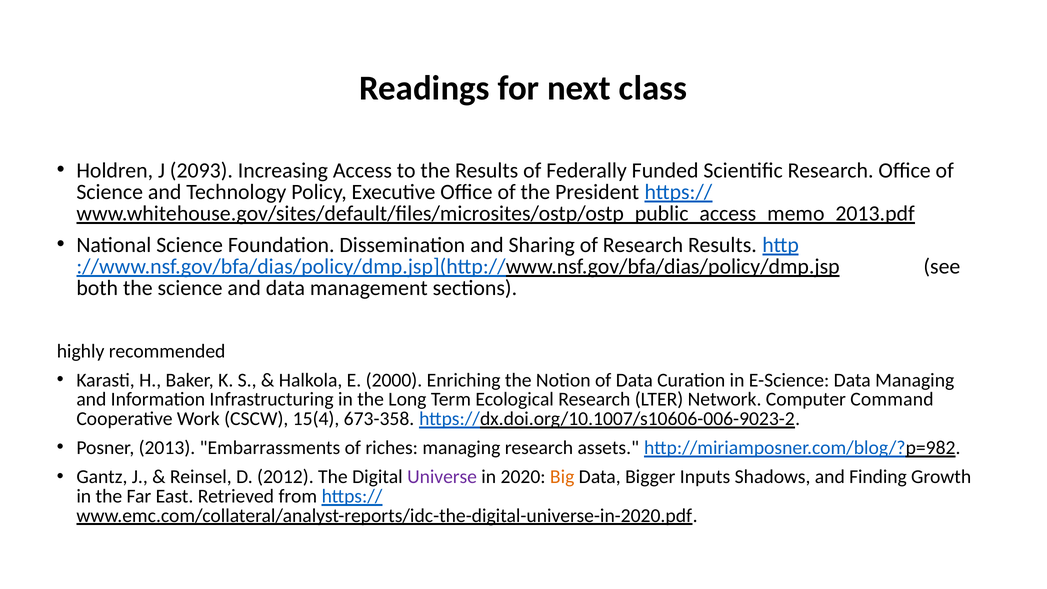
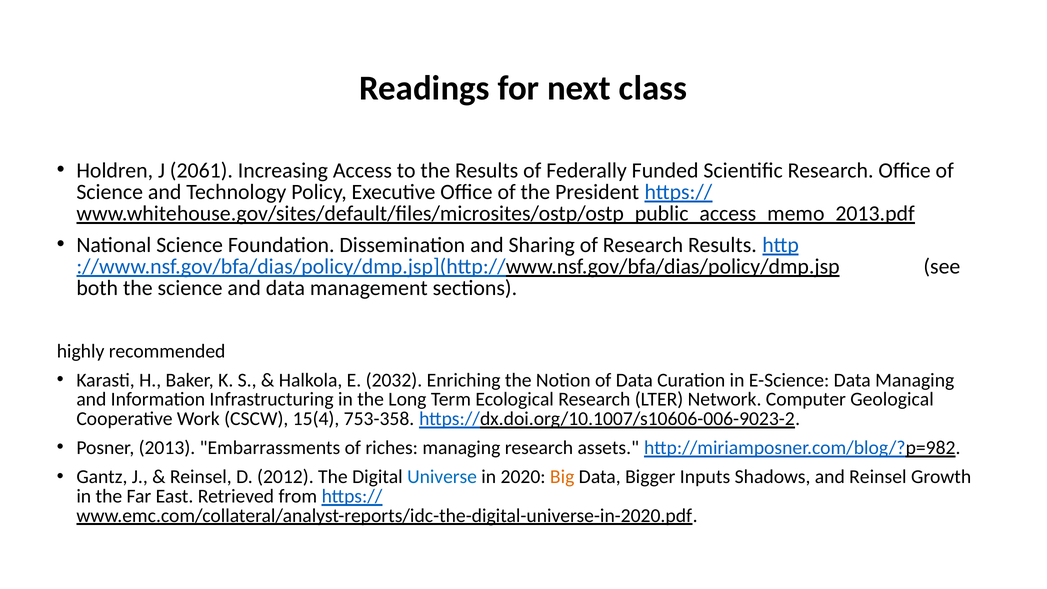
2093: 2093 -> 2061 (201, 170)
2000: 2000 -> 2032 (394, 380)
Command: Command -> Geological (892, 399)
673-358: 673-358 -> 753-358 (379, 419)
Universe colour: purple -> blue (442, 477)
and Finding: Finding -> Reinsel (878, 477)
